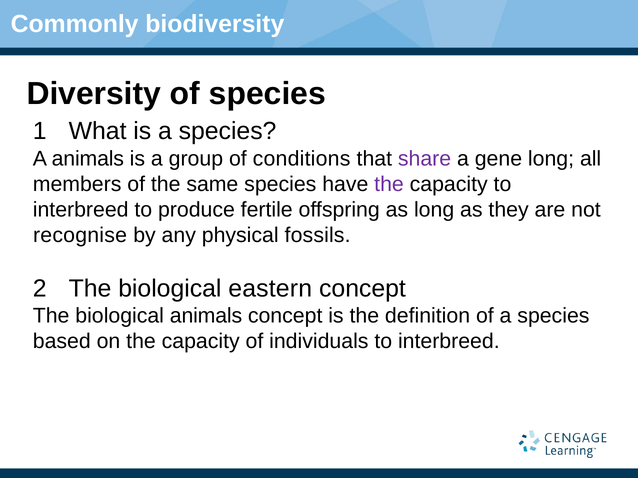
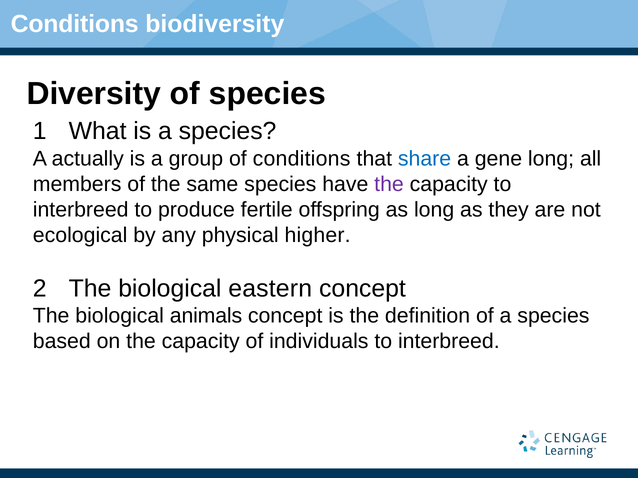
Commonly: Commonly -> Conditions (75, 24)
A animals: animals -> actually (88, 159)
share colour: purple -> blue (425, 159)
recognise: recognise -> ecological (80, 235)
fossils: fossils -> higher (318, 235)
